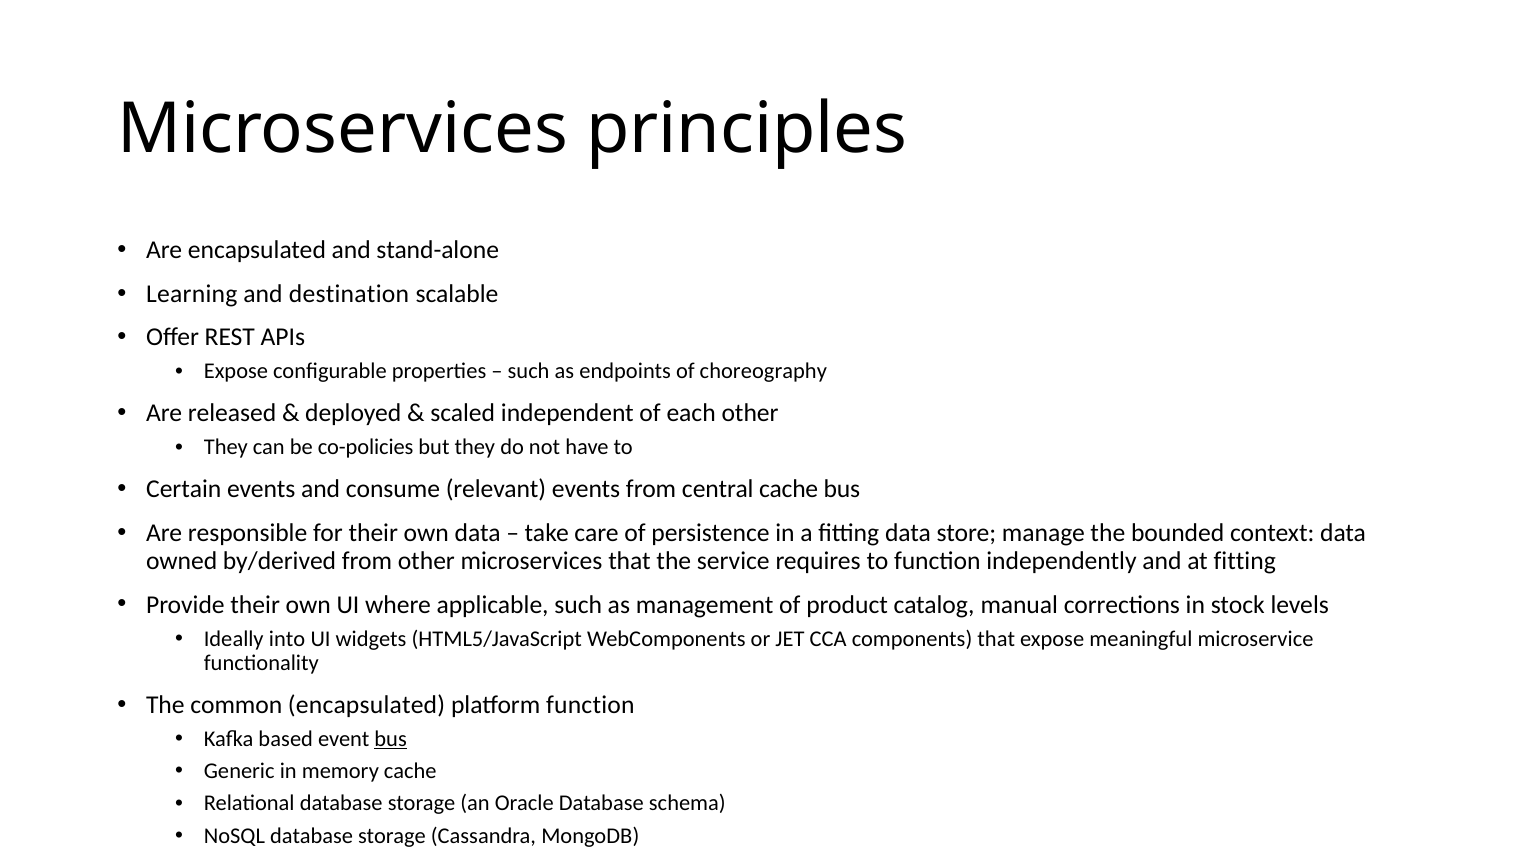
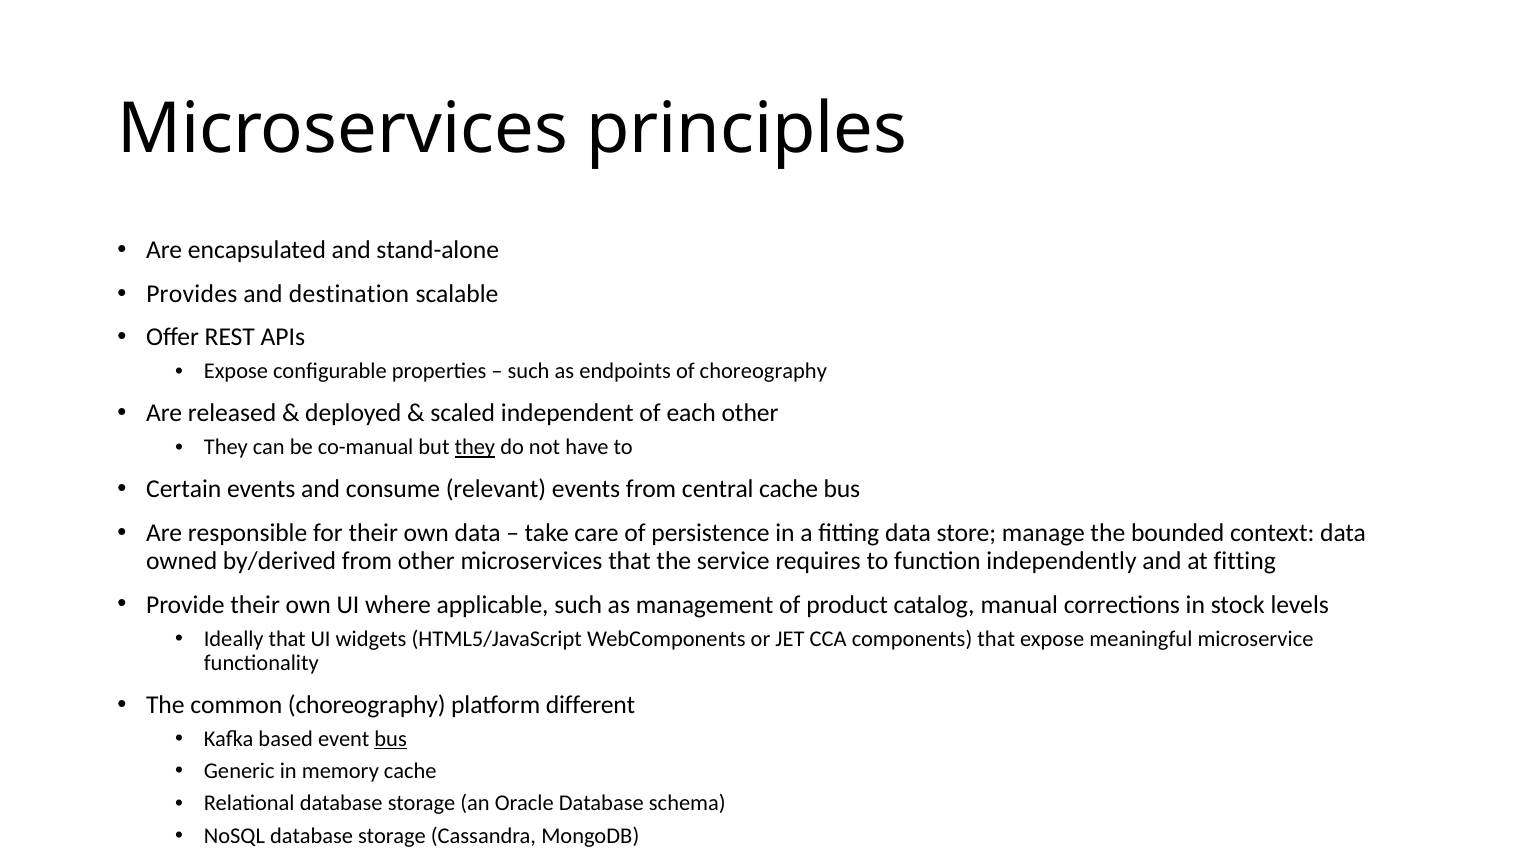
Learning: Learning -> Provides (192, 294)
co-policies: co-policies -> co-manual (366, 447)
they underline: none -> present (475, 447)
Ideally into: into -> that (287, 638)
common encapsulated: encapsulated -> choreography (367, 705)
platform function: function -> different (591, 705)
